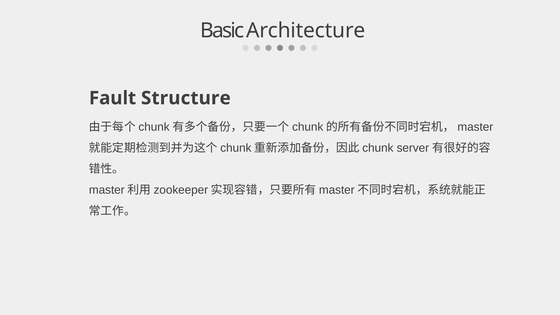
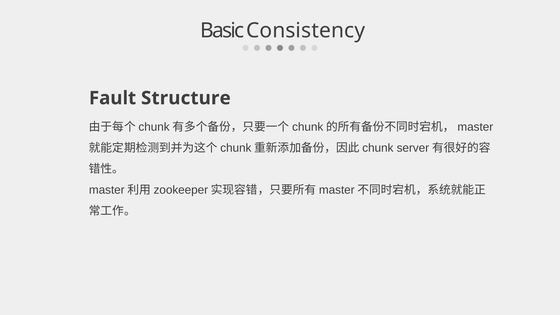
Architecture: Architecture -> Consistency (306, 31)
